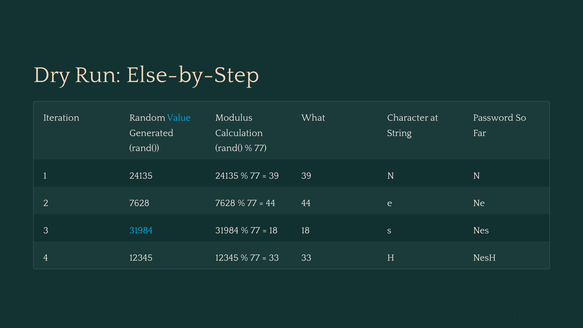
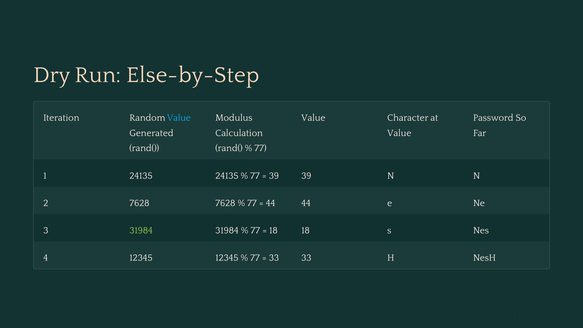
What: What -> Value (313, 118)
String: String -> Value (399, 133)
31984 colour: light blue -> light green (141, 230)
